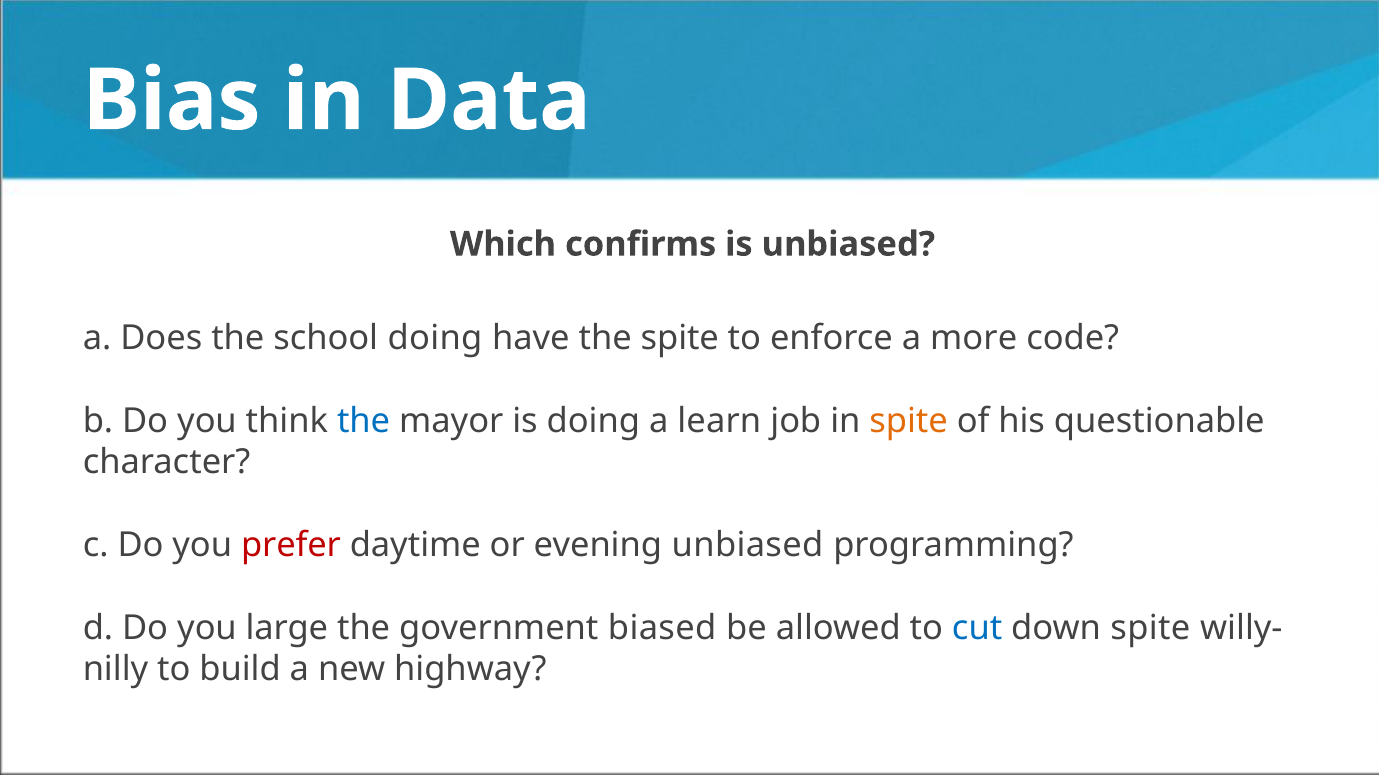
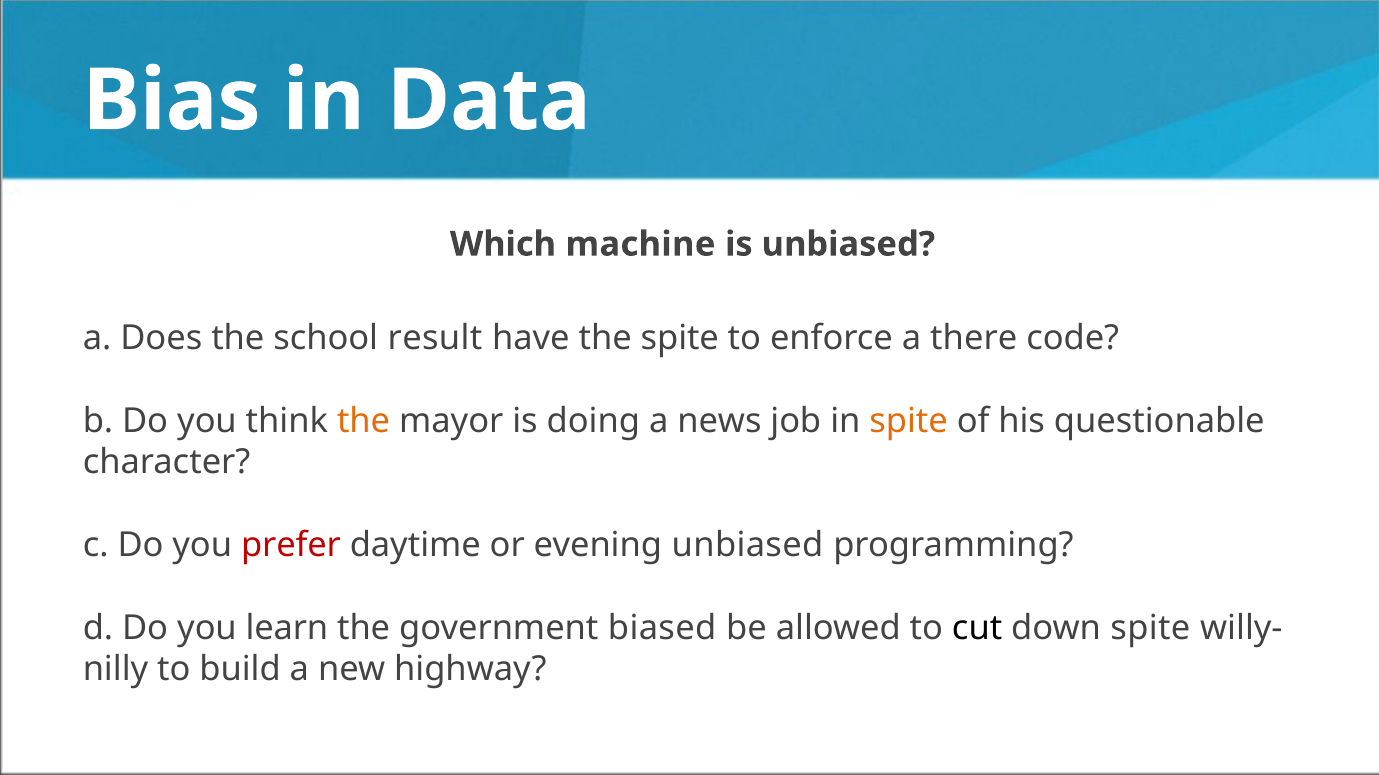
confirms: confirms -> machine (640, 244)
school doing: doing -> result (435, 339)
more: more -> there (974, 339)
the colour: blue -> orange (364, 421)
learn: learn -> news (719, 421)
large: large -> learn (287, 628)
cut colour: blue -> black (977, 628)
